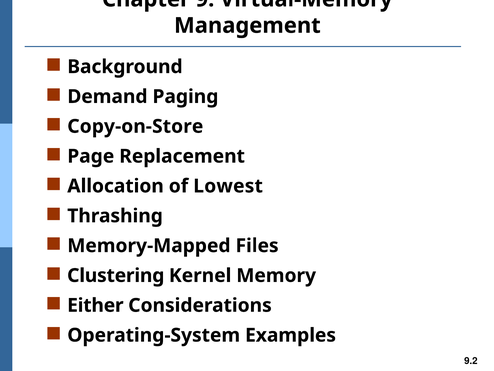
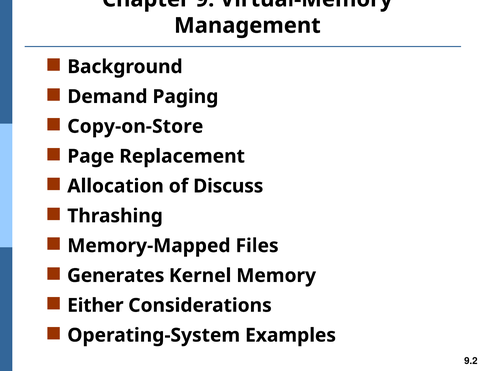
Lowest: Lowest -> Discuss (228, 186)
Clustering: Clustering -> Generates (116, 275)
